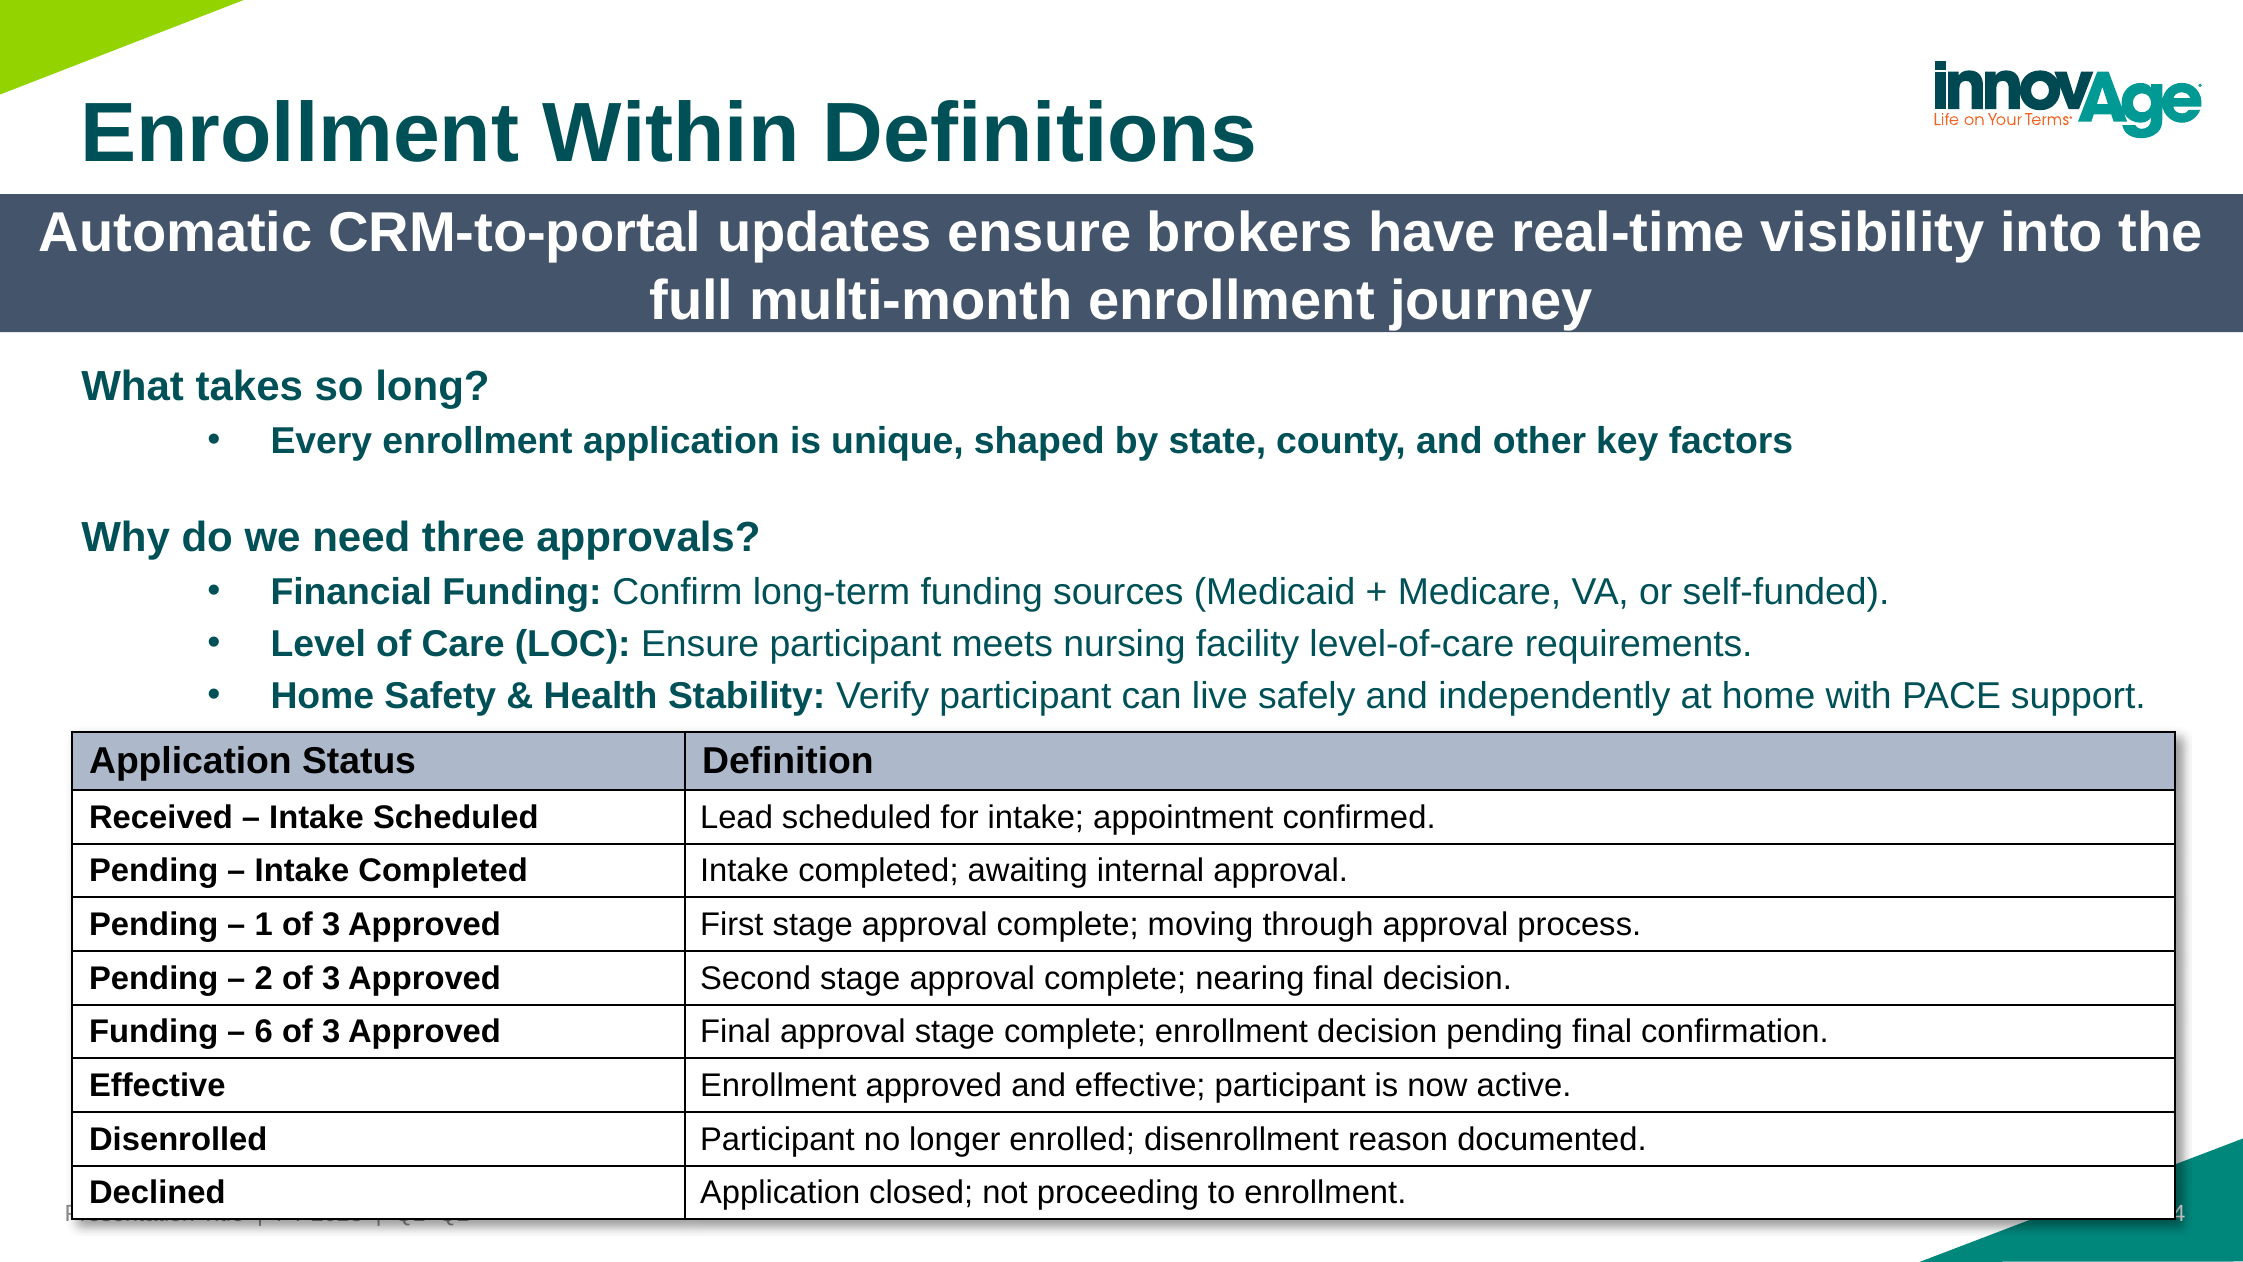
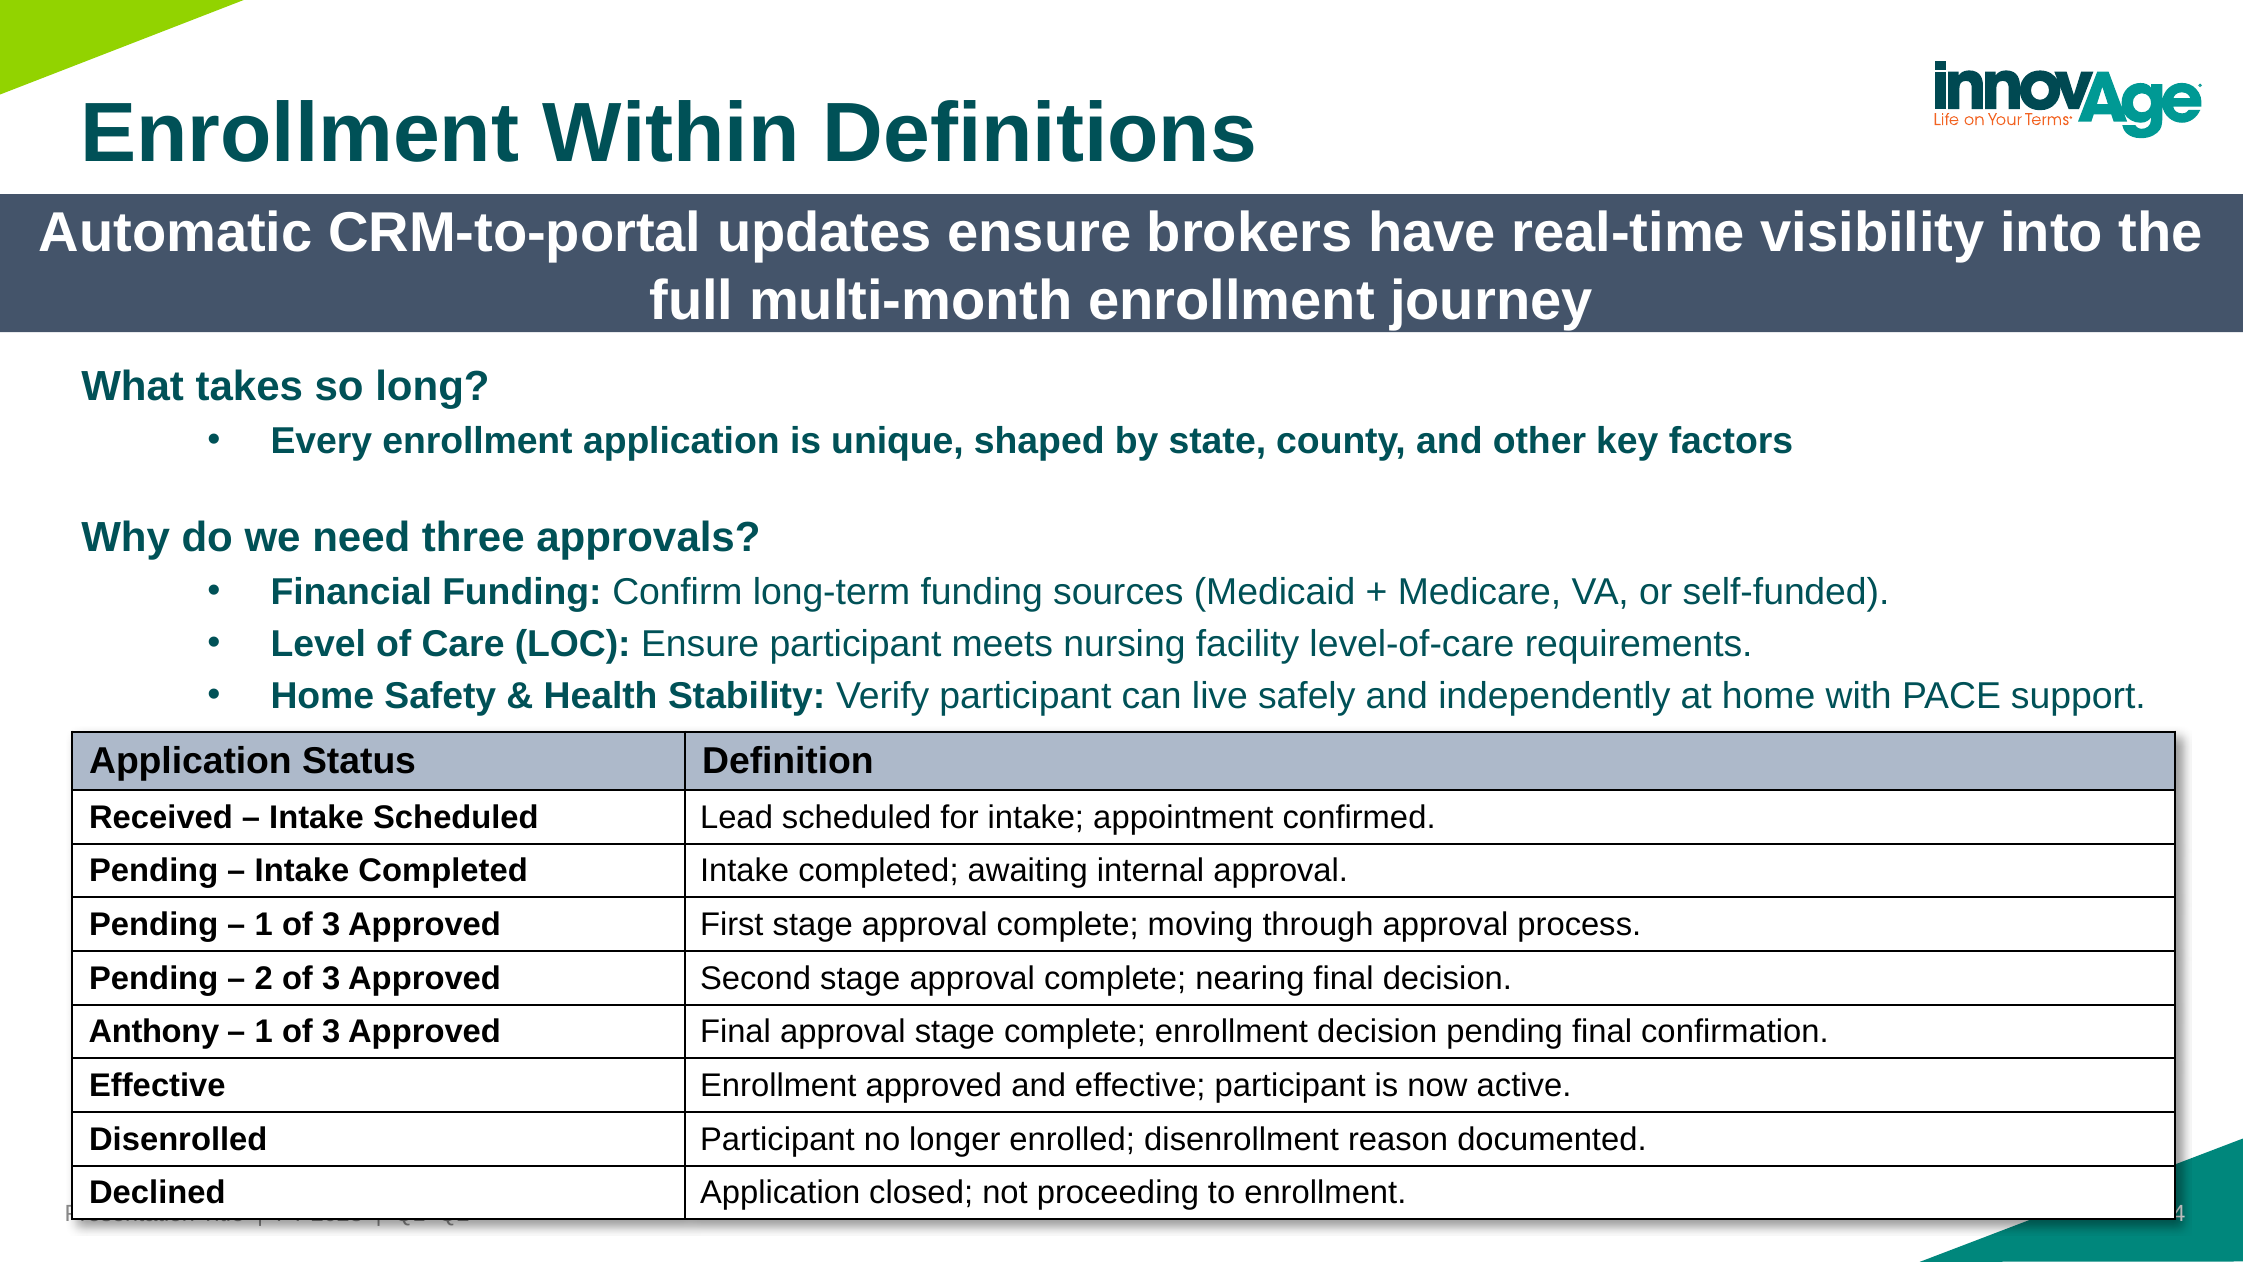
Funding: Funding -> Anthony (154, 1032)
6: 6 -> 1 (264, 1032)
